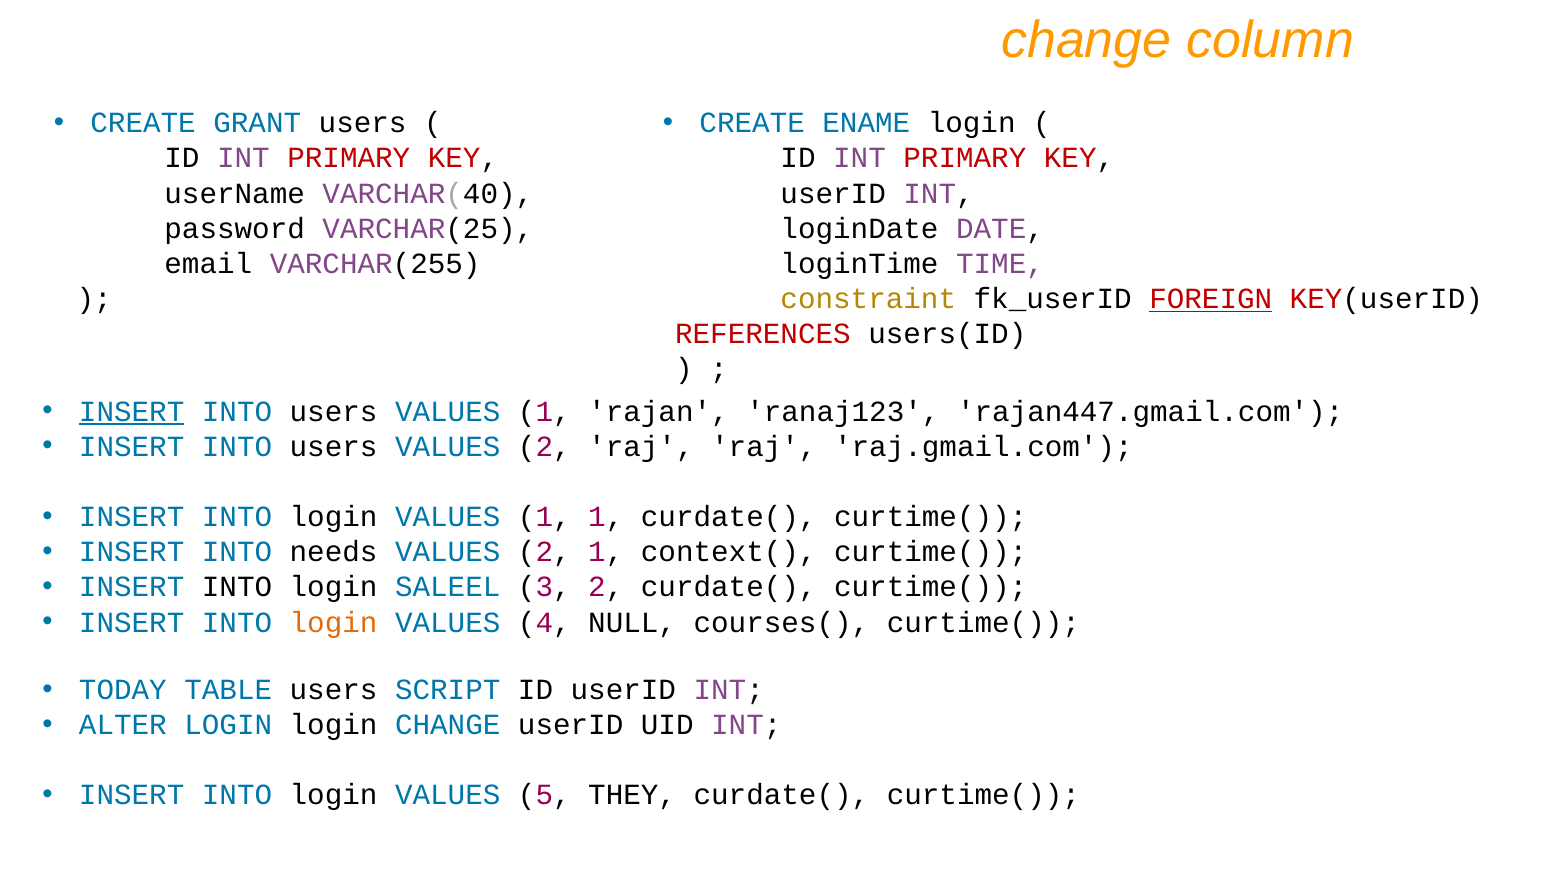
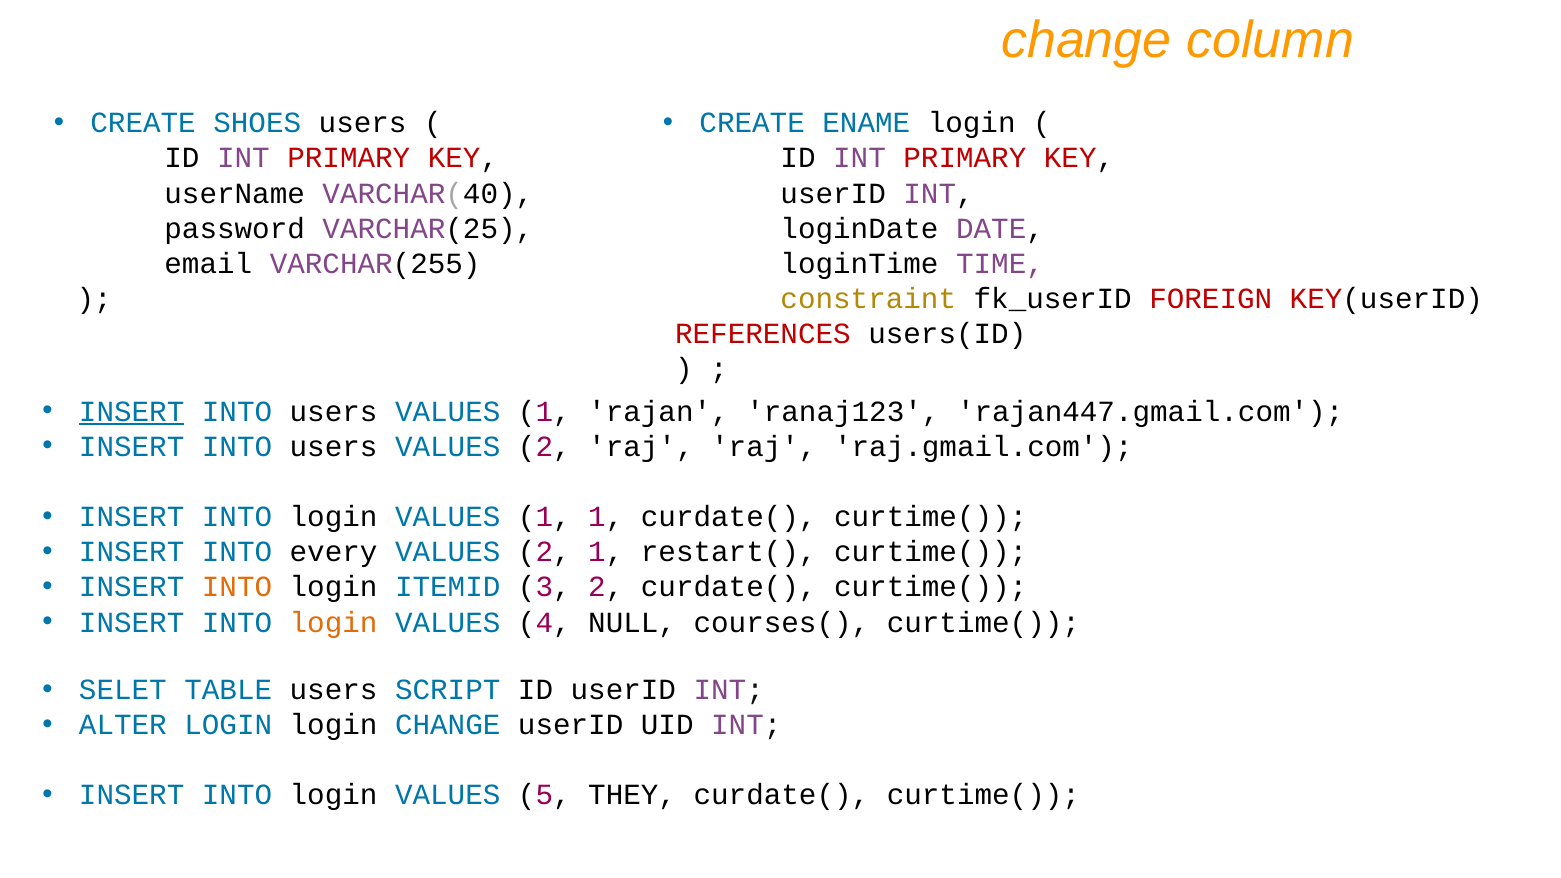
GRANT: GRANT -> SHOES (257, 123)
FOREIGN underline: present -> none (1211, 299)
needs: needs -> every (334, 552)
context(: context( -> restart( (729, 552)
INTO colour: black -> orange (237, 587)
SALEEL: SALEEL -> ITEMID (448, 587)
TODAY: TODAY -> SELET (123, 690)
